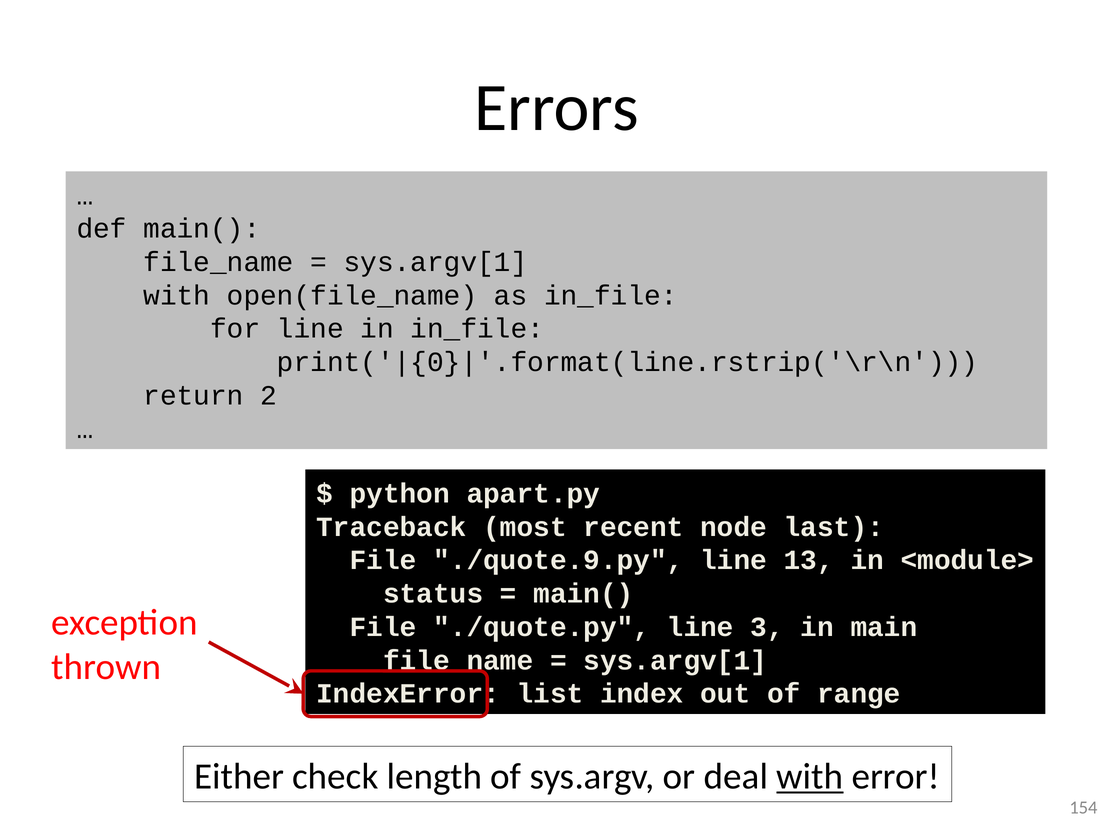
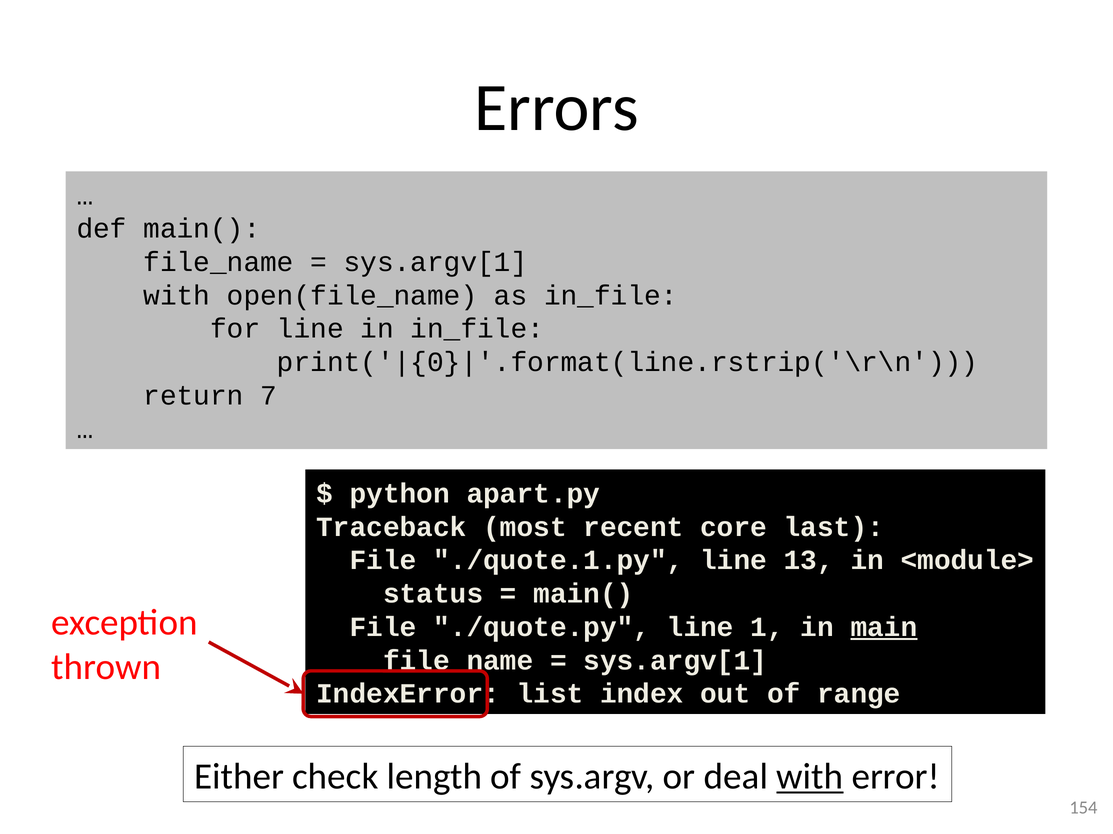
2: 2 -> 7 (269, 396)
node: node -> core (734, 527)
./quote.9.py: ./quote.9.py -> ./quote.1.py (558, 561)
3: 3 -> 1 (767, 628)
main underline: none -> present (884, 628)
